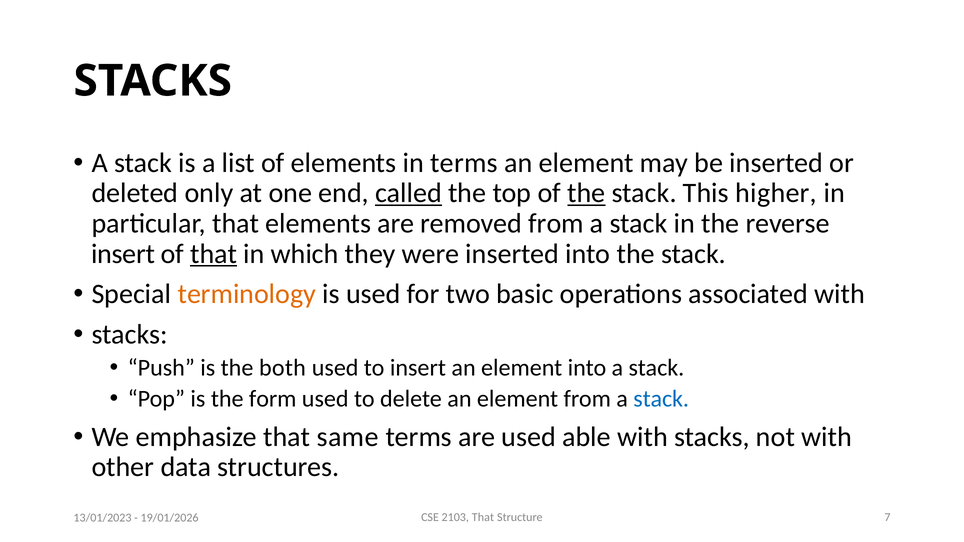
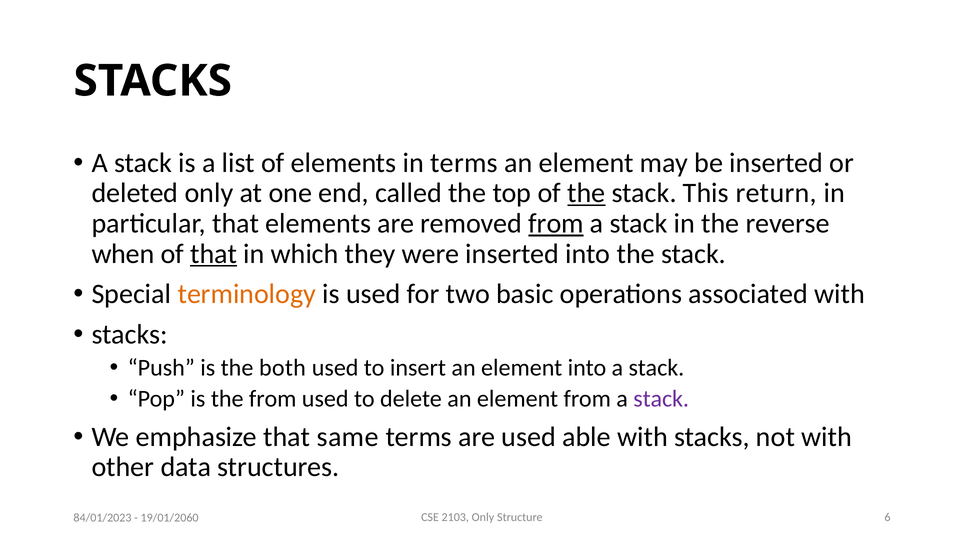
called underline: present -> none (408, 193)
higher: higher -> return (776, 193)
from underline: none -> present (556, 224)
insert: insert -> when (123, 254)
the form: form -> from (273, 399)
stack colour: blue -> purple (661, 399)
2103 That: That -> Only (483, 518)
7: 7 -> 6 (887, 518)
13/01/2023: 13/01/2023 -> 84/01/2023 (103, 518)
19/01/2026: 19/01/2026 -> 19/01/2060 (170, 518)
